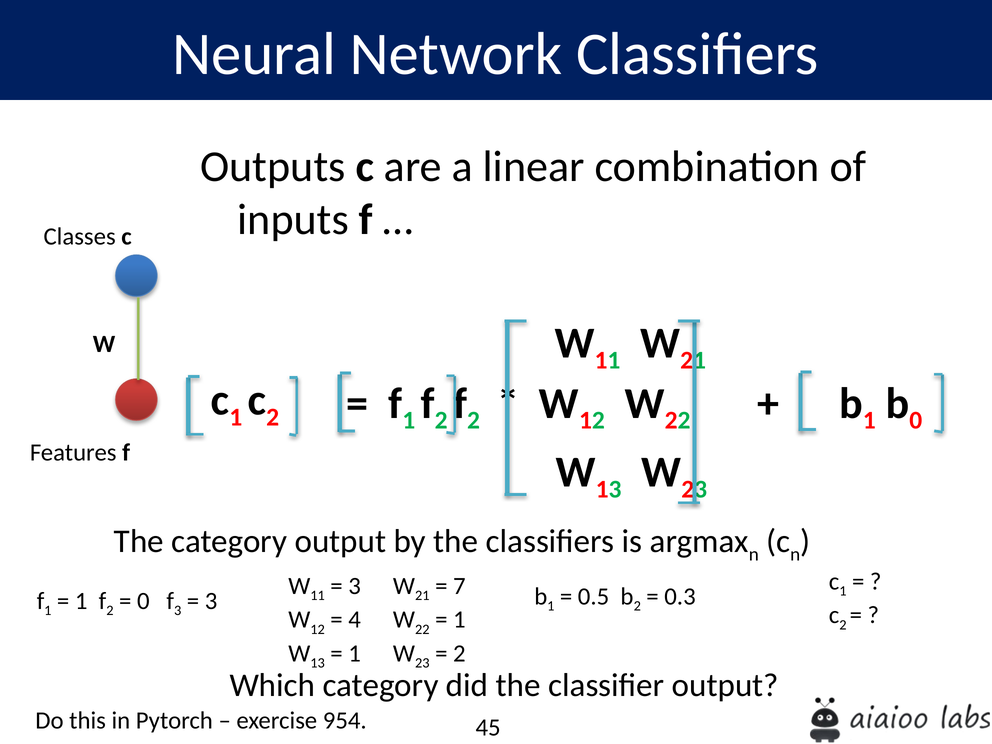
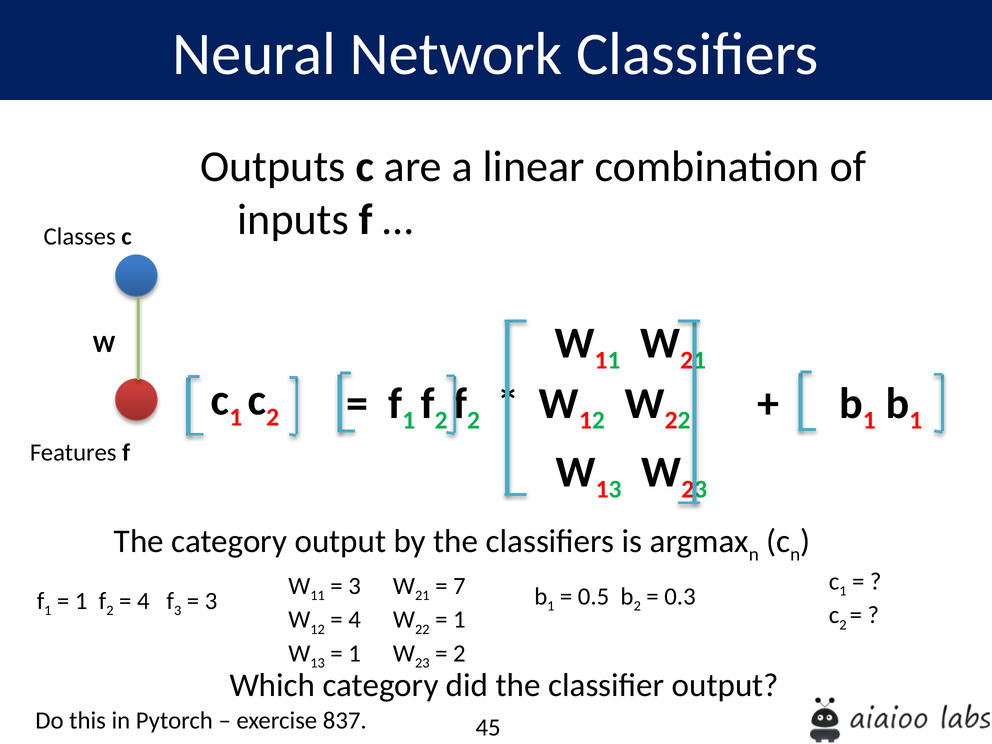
0: 0 -> 1 (916, 421)
0: 0 -> 4 (143, 601)
954: 954 -> 837 (345, 721)
